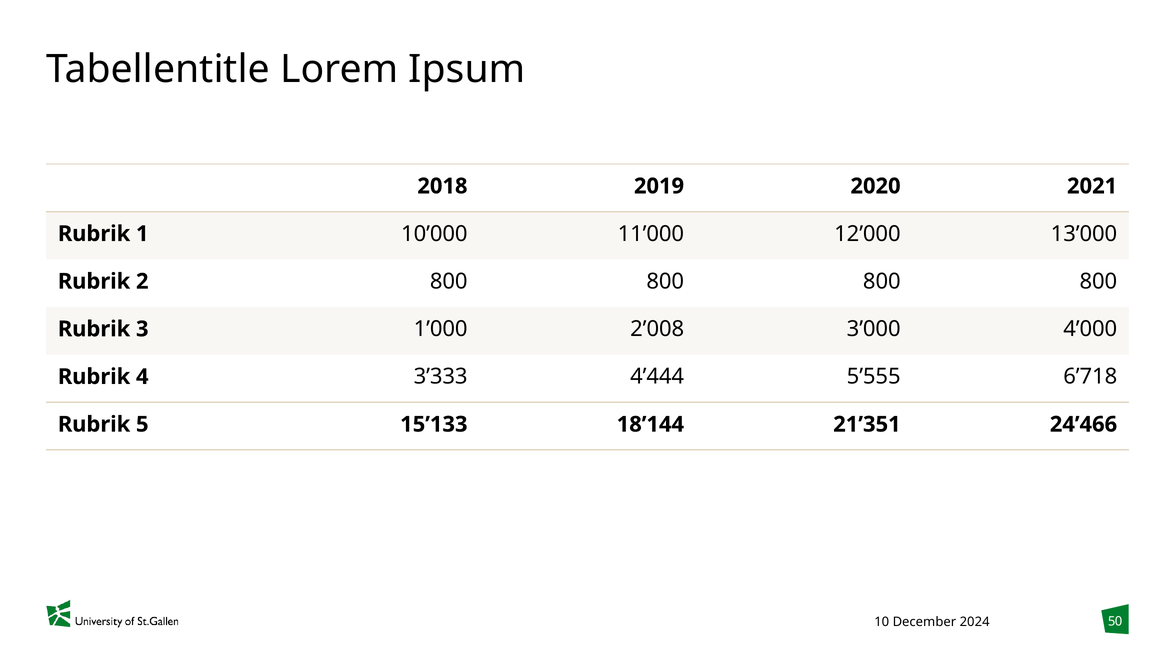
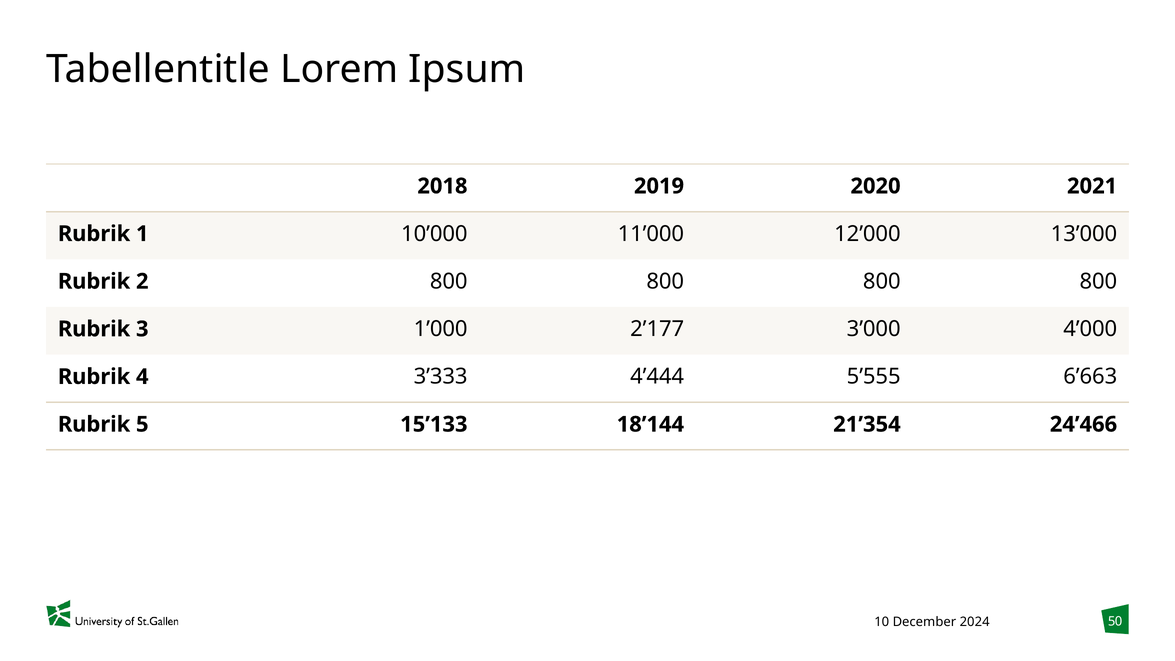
2’008: 2’008 -> 2’177 (657, 329)
6’718: 6’718 -> 6’663 (1090, 377)
21’351: 21’351 -> 21’354 (867, 424)
